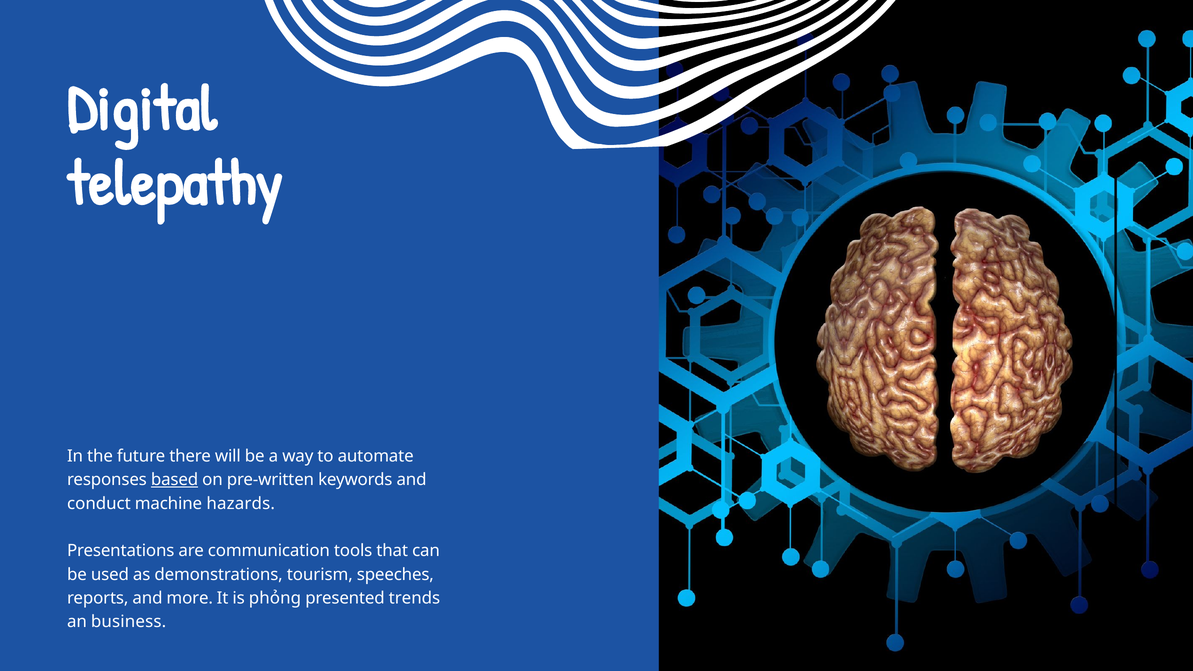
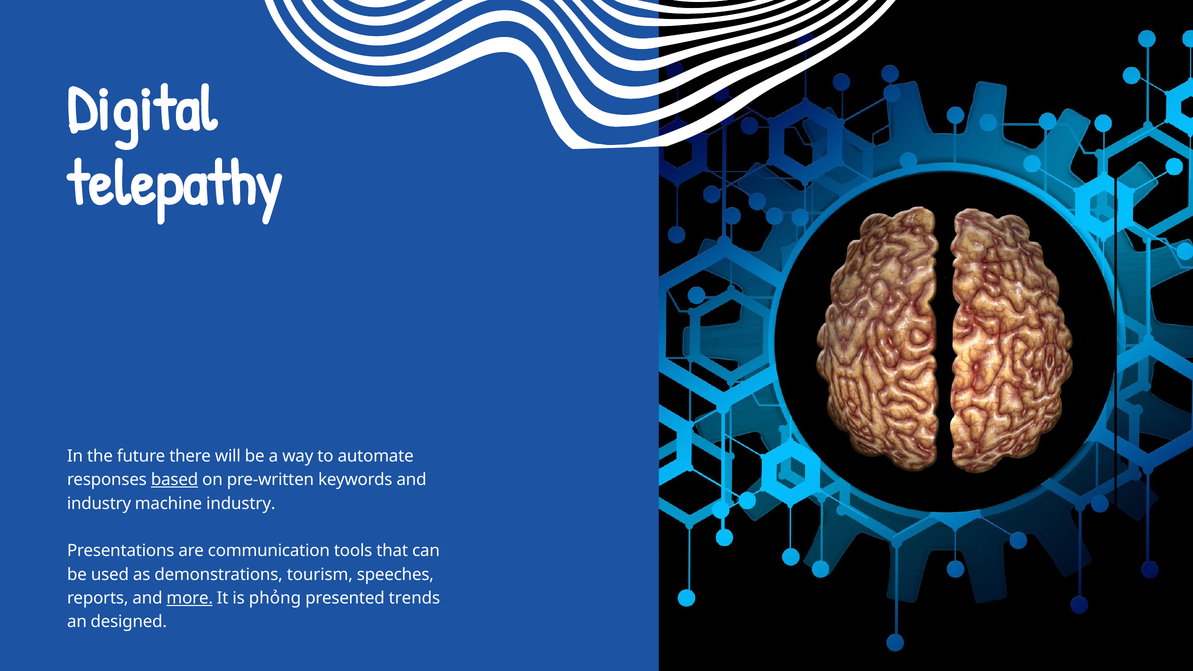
conduct: conduct -> industry (99, 504)
machine hazards: hazards -> industry (241, 504)
more underline: none -> present (190, 598)
business: business -> designed (129, 622)
